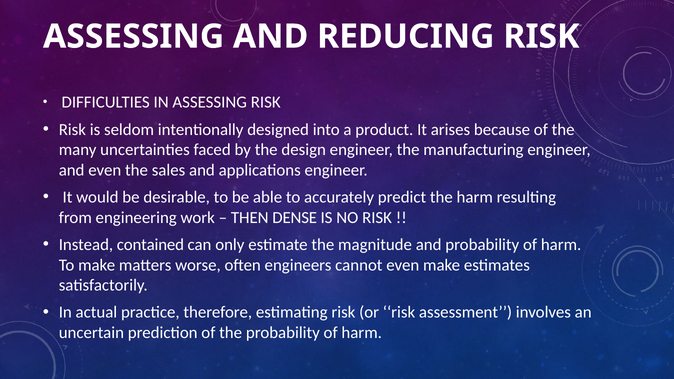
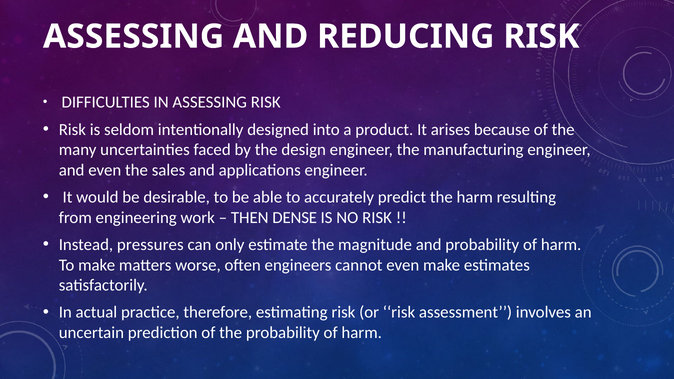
contained: contained -> pressures (150, 245)
